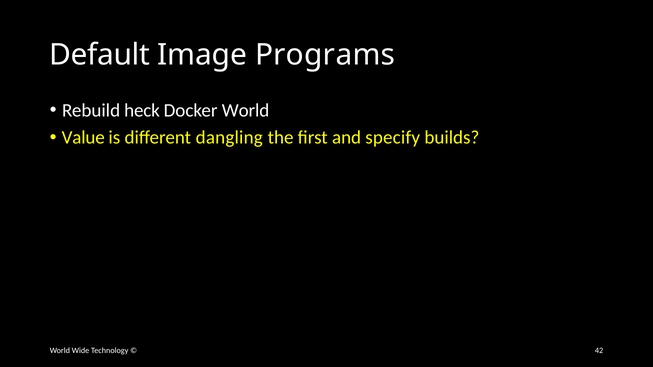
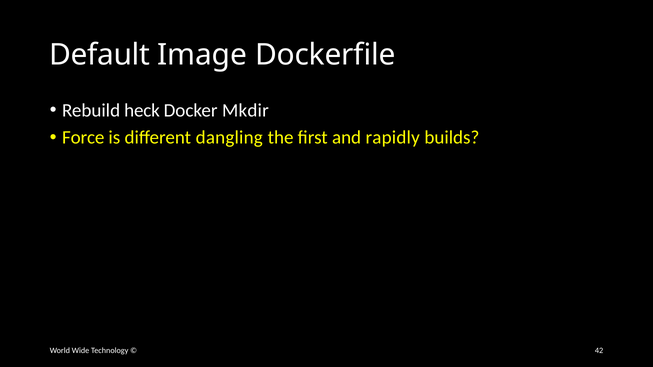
Programs: Programs -> Dockerfile (325, 55)
Docker World: World -> Mkdir (245, 110)
Value: Value -> Force (83, 138)
specify: specify -> rapidly (393, 138)
